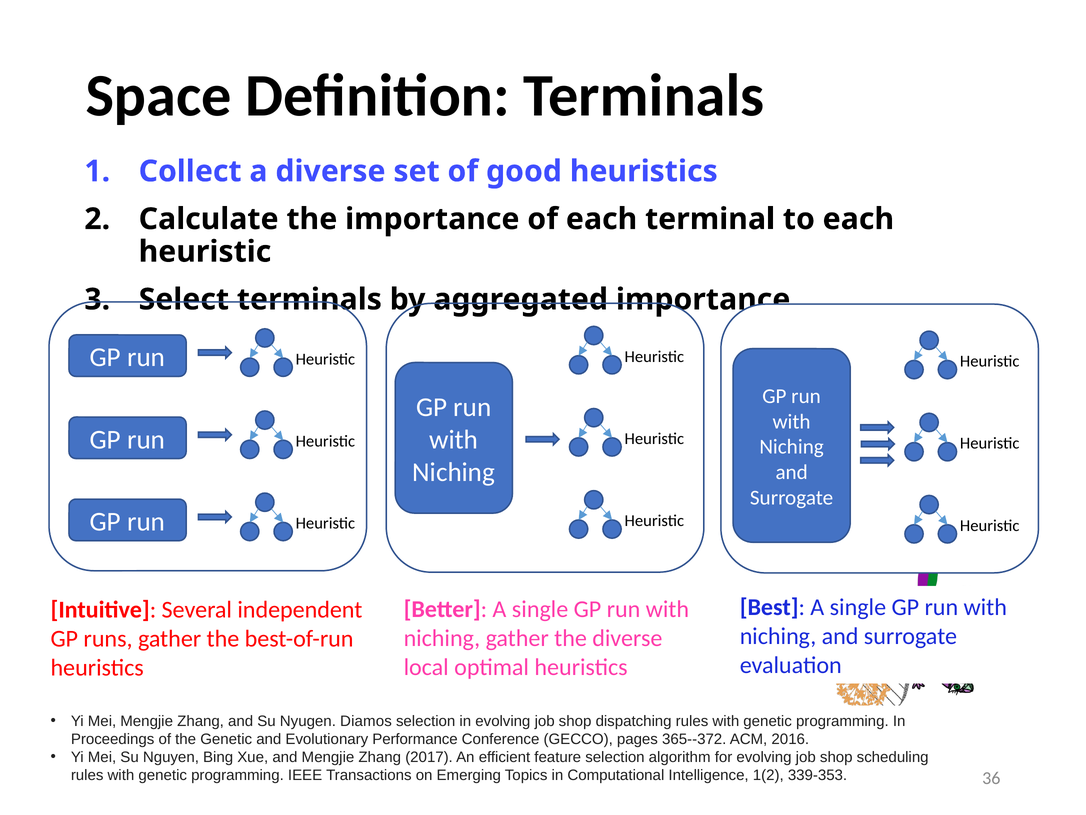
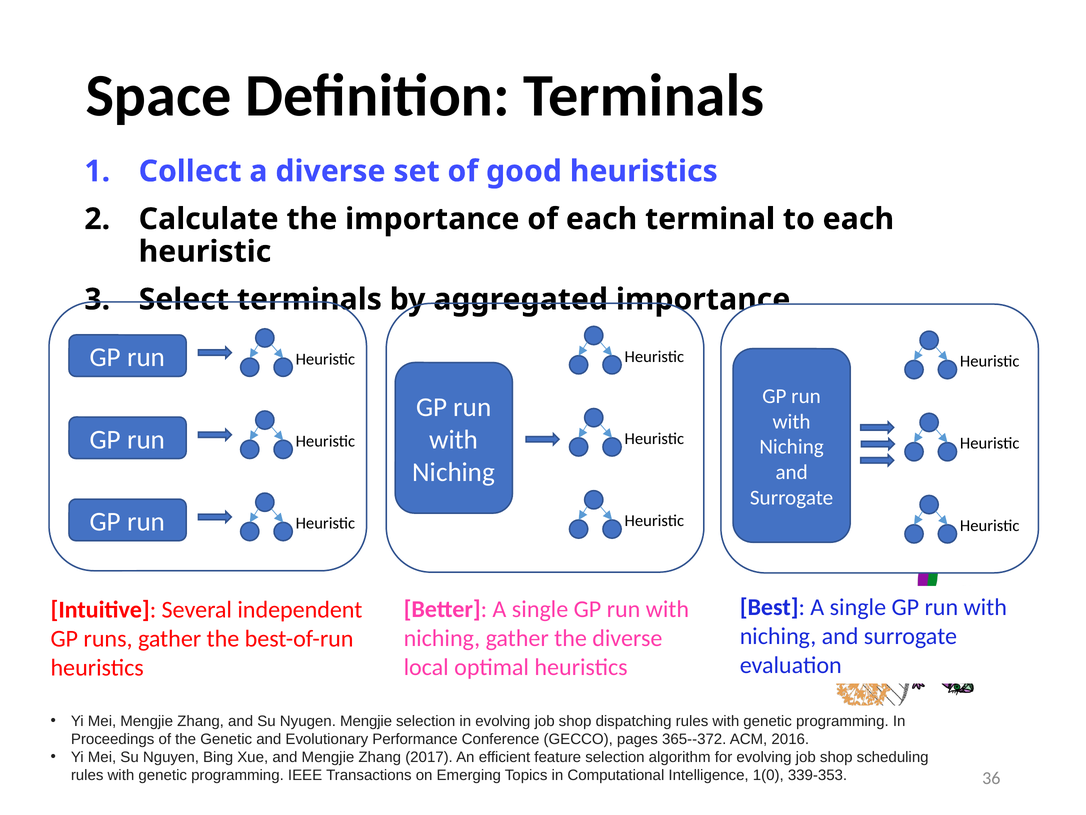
Nyugen Diamos: Diamos -> Mengjie (366, 721)
1(2: 1(2 -> 1(0 (768, 775)
